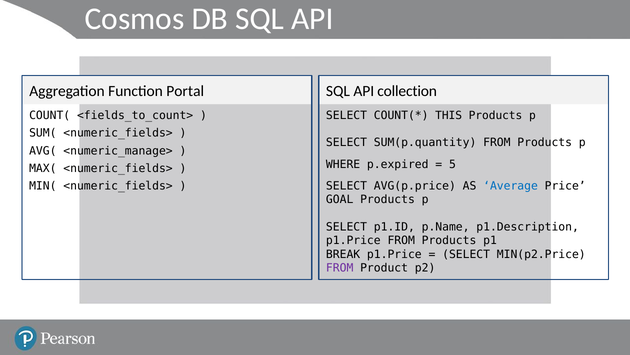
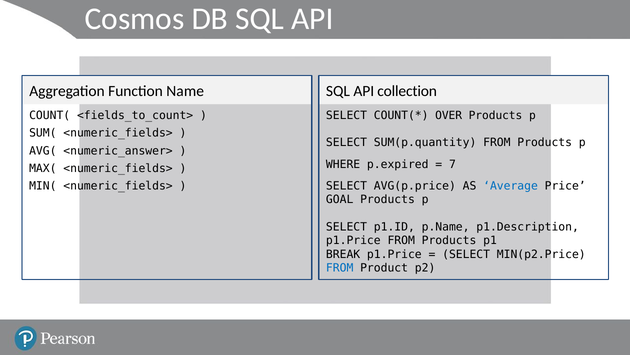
Portal: Portal -> Name (185, 91)
THIS: THIS -> OVER (449, 115)
<numeric_manage>: <numeric_manage> -> <numeric_answer> (118, 151)
5: 5 -> 7 (452, 164)
FROM colour: purple -> blue (340, 268)
